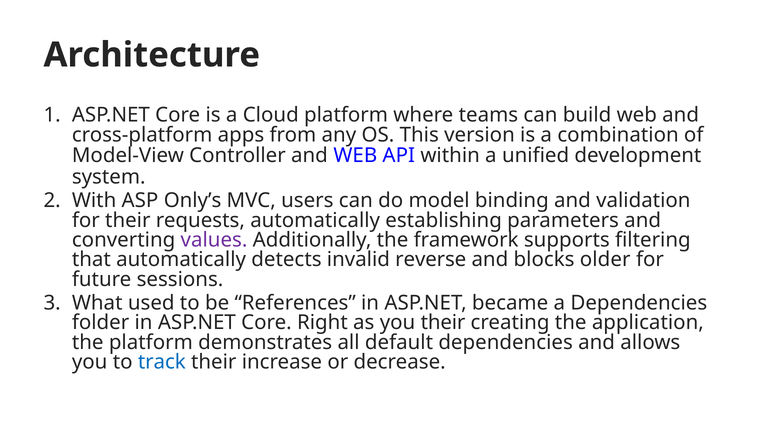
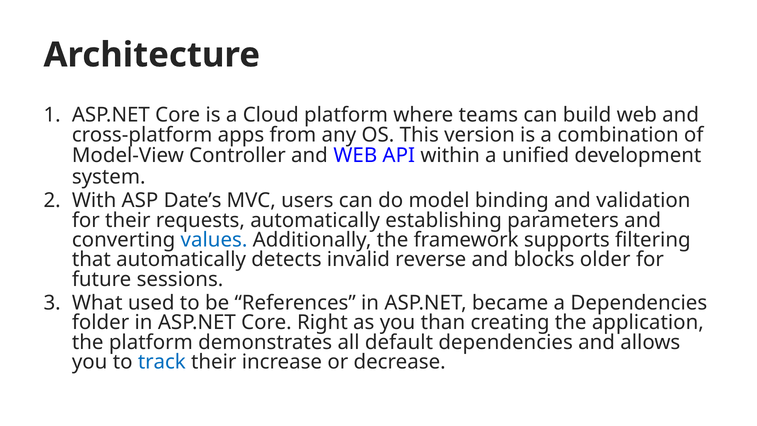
Only’s: Only’s -> Date’s (193, 201)
values colour: purple -> blue (214, 240)
you their: their -> than (443, 323)
